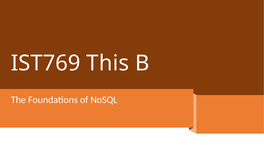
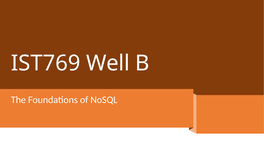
This: This -> Well (108, 63)
